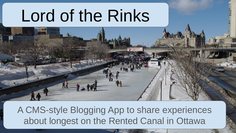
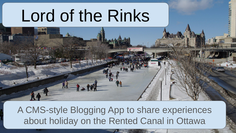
longest: longest -> holiday (64, 121)
